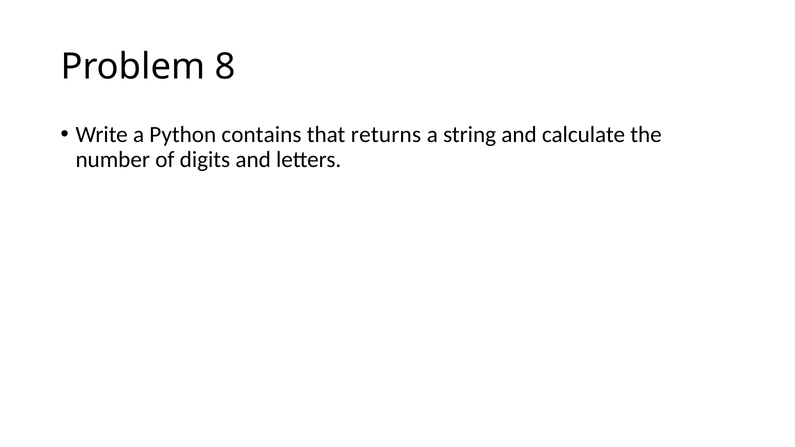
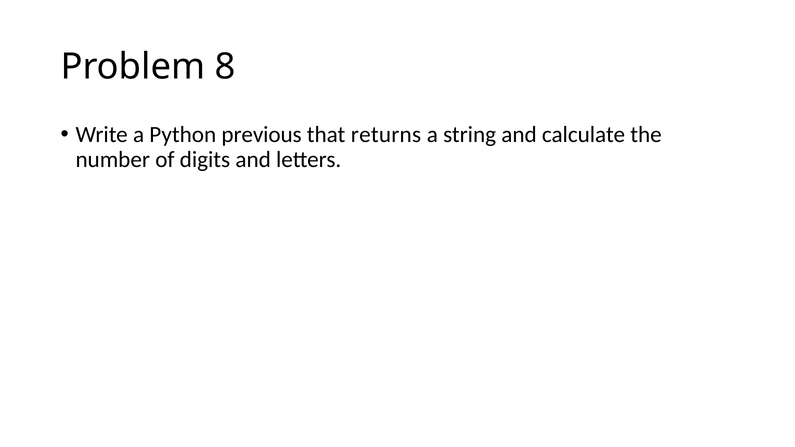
contains: contains -> previous (262, 134)
